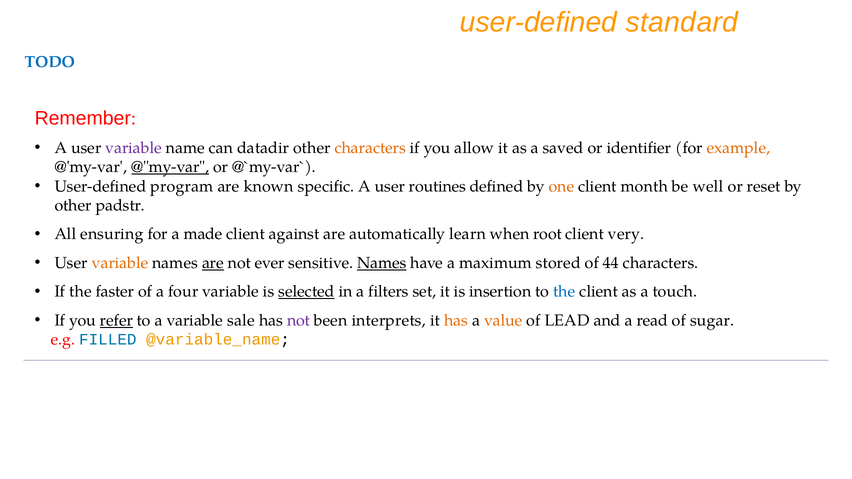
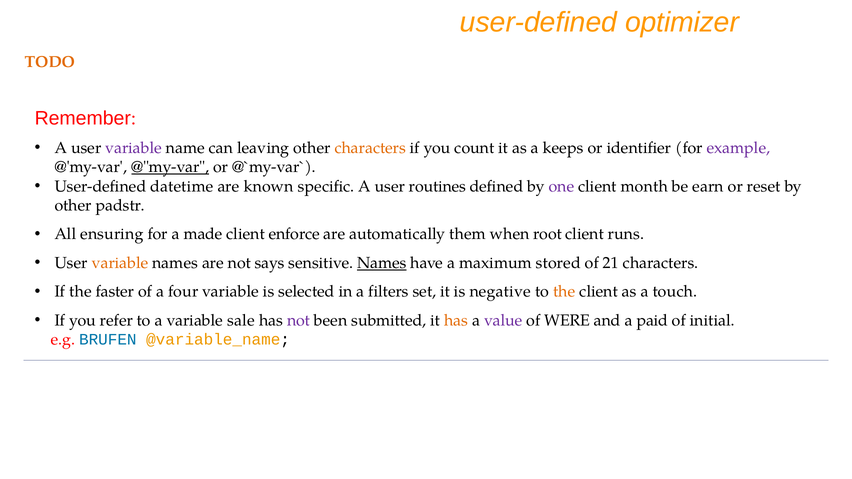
standard: standard -> optimizer (682, 22)
TODO colour: blue -> orange (50, 62)
datadir: datadir -> leaving (263, 148)
allow: allow -> count (474, 148)
saved: saved -> keeps (563, 148)
example colour: orange -> purple (738, 148)
program: program -> datetime (182, 186)
one colour: orange -> purple (561, 186)
well: well -> earn (708, 186)
against: against -> enforce (294, 234)
learn: learn -> them (468, 234)
very: very -> runs (626, 234)
are underline: present -> none (213, 263)
ever: ever -> says (270, 263)
44: 44 -> 21 (611, 263)
selected underline: present -> none (306, 292)
insertion: insertion -> negative (500, 292)
the colour: blue -> orange (564, 292)
refer underline: present -> none (116, 321)
interprets: interprets -> submitted (389, 321)
value colour: orange -> purple (503, 321)
LEAD: LEAD -> WERE (567, 321)
read: read -> paid (652, 321)
sugar: sugar -> initial (712, 321)
FILLED: FILLED -> BRUFEN (108, 340)
